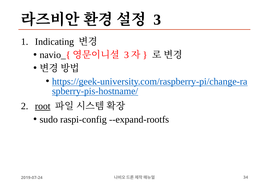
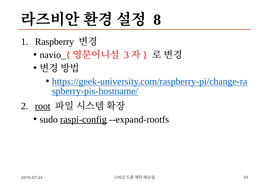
3: 3 -> 8 (157, 20)
Indicating: Indicating -> Raspberry (55, 42)
raspi-config underline: none -> present (83, 120)
